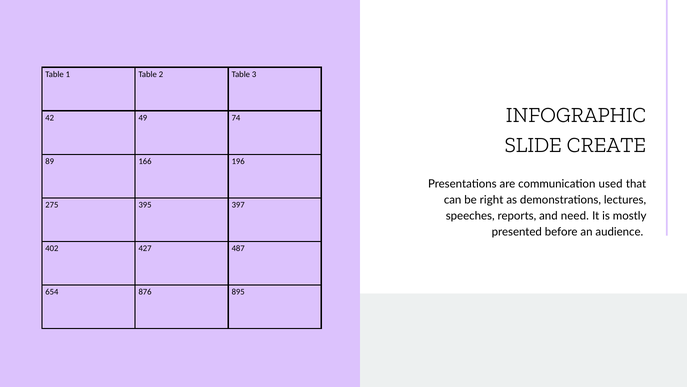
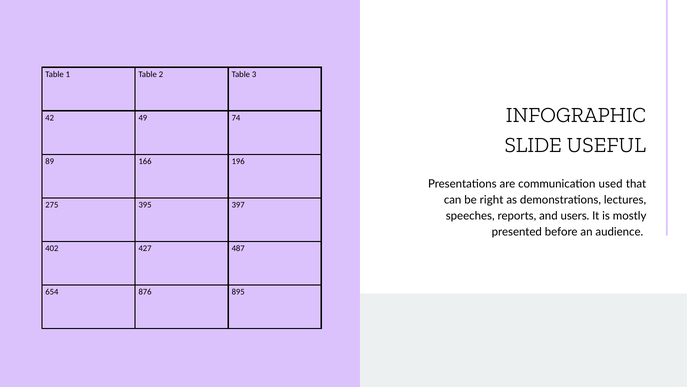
CREATE: CREATE -> USEFUL (606, 145)
need: need -> users (575, 216)
